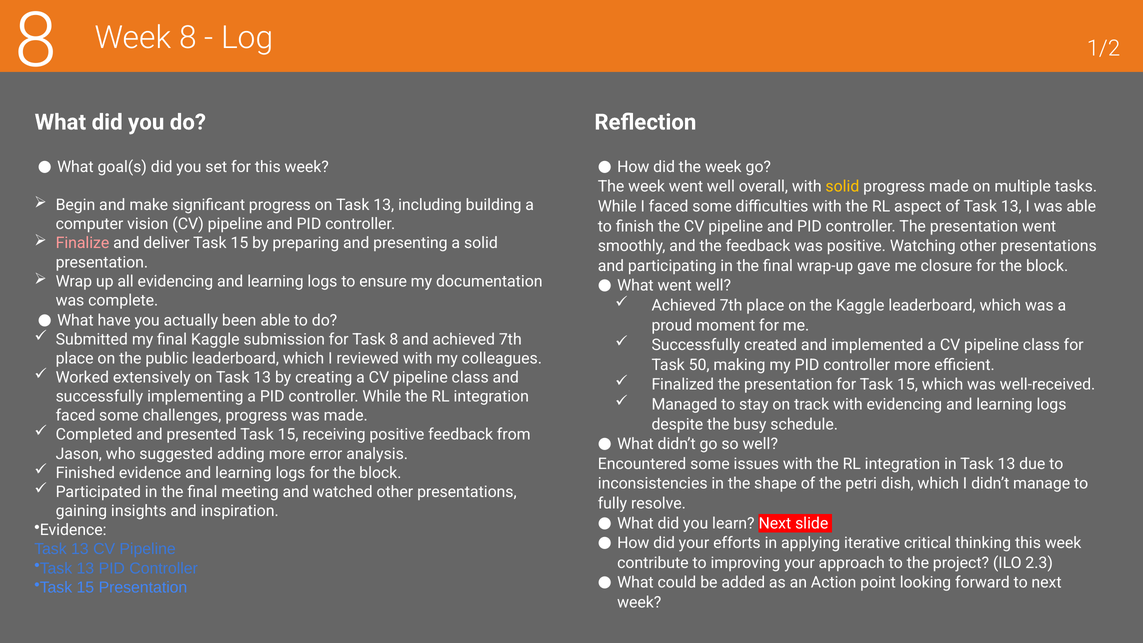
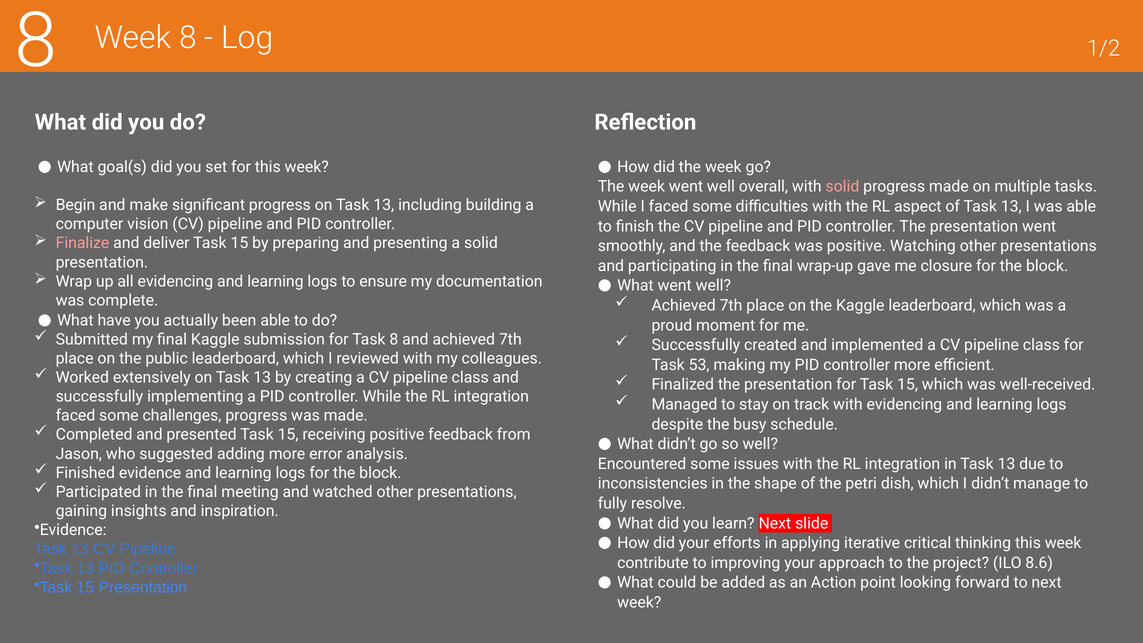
solid colour: yellow -> pink (842, 187)
50: 50 -> 53 (699, 365)
2.3: 2.3 -> 8.6 (1039, 563)
